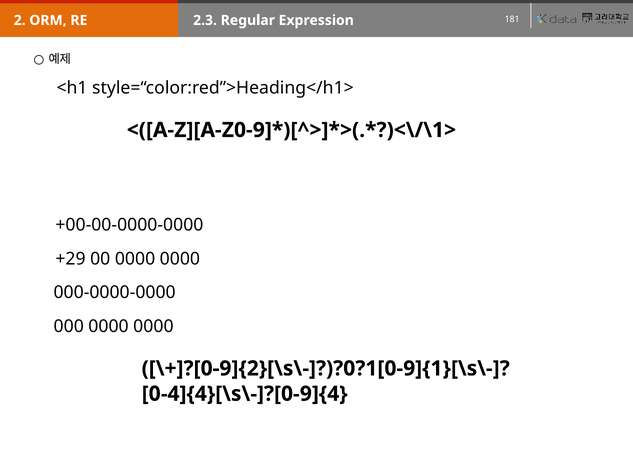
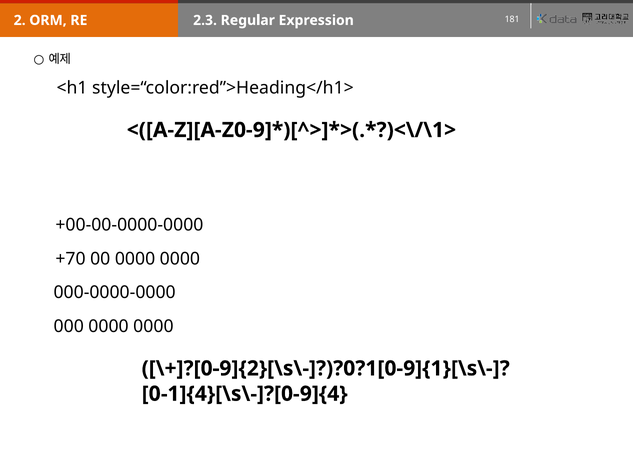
+29: +29 -> +70 (71, 259)
0-4]{4}[\s\-]?[0-9]{4: 0-4]{4}[\s\-]?[0-9]{4 -> 0-1]{4}[\s\-]?[0-9]{4 (245, 394)
